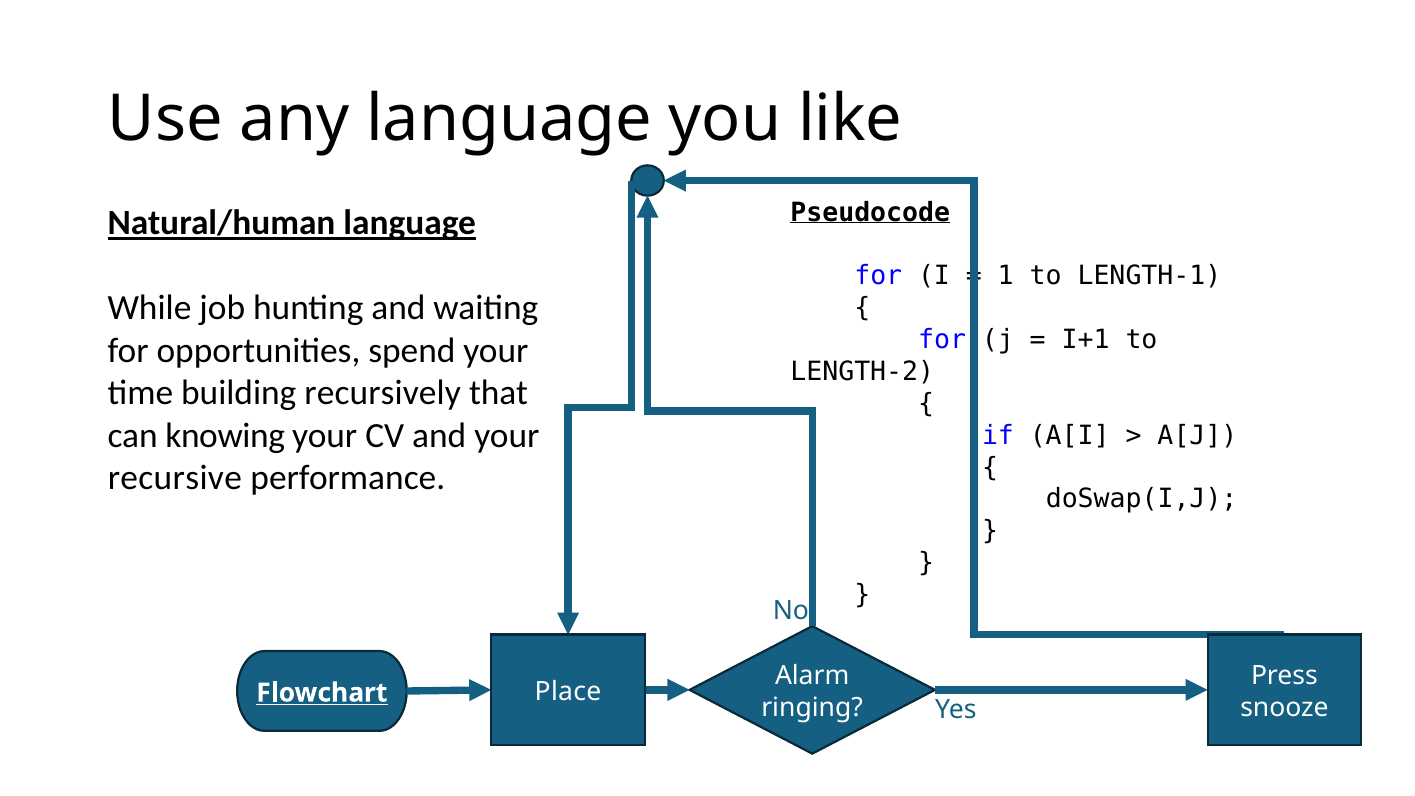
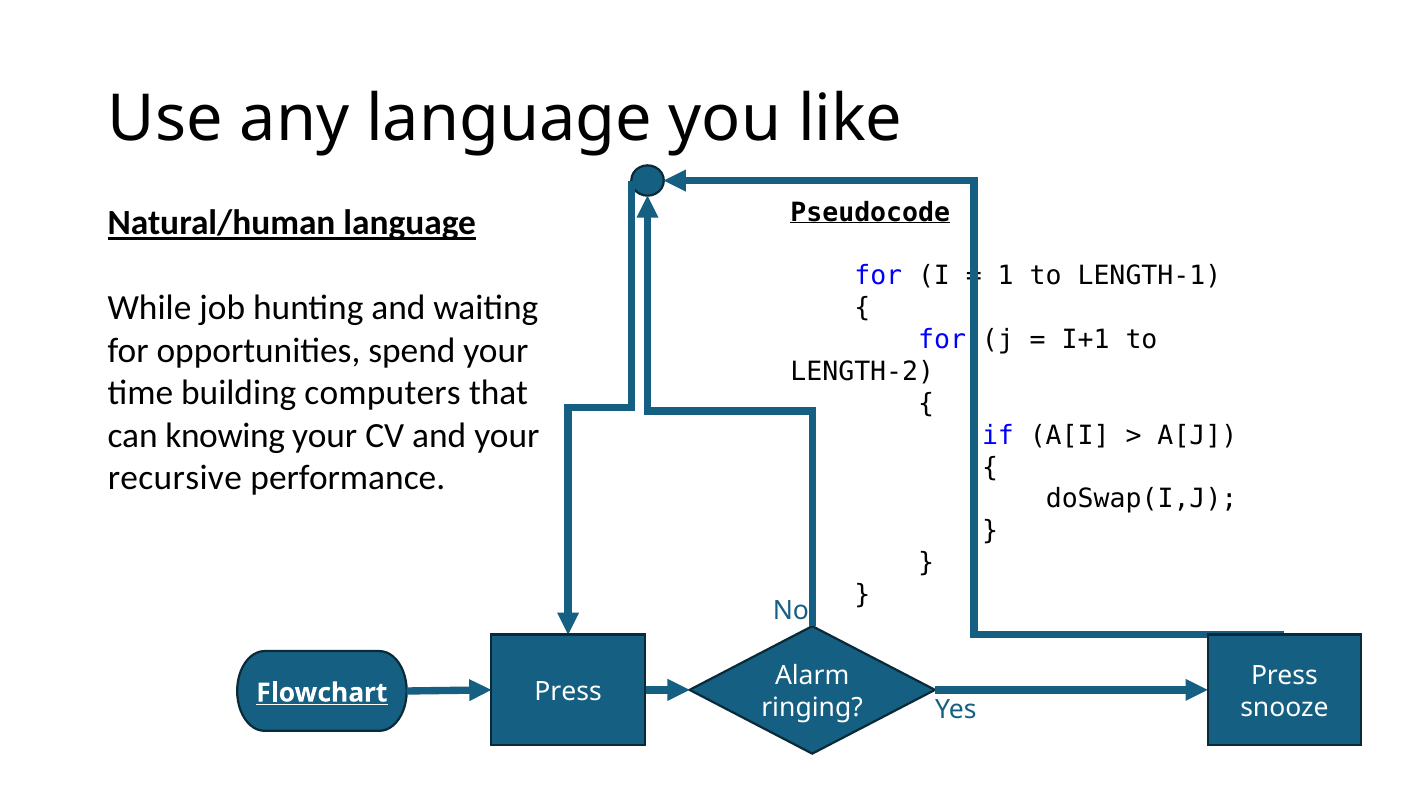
recursively: recursively -> computers (383, 393)
Place: Place -> Press (568, 692)
